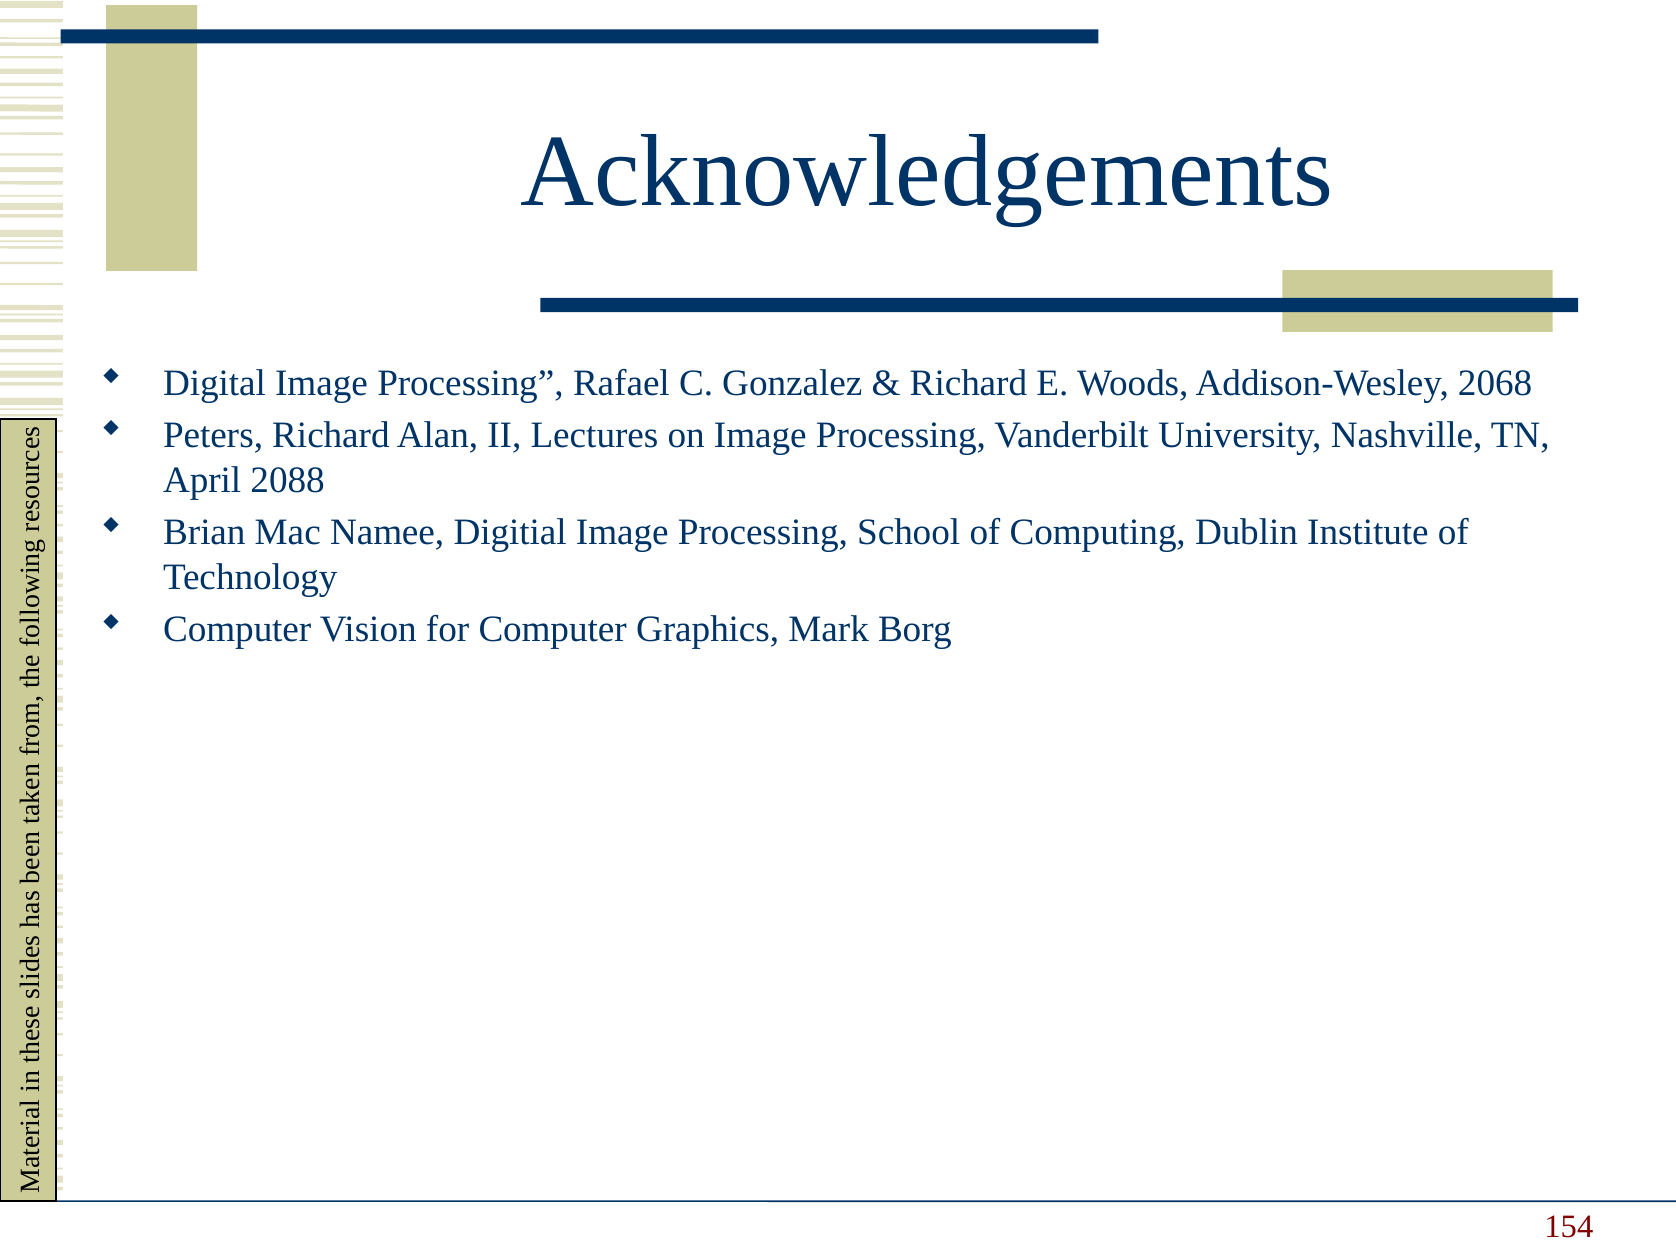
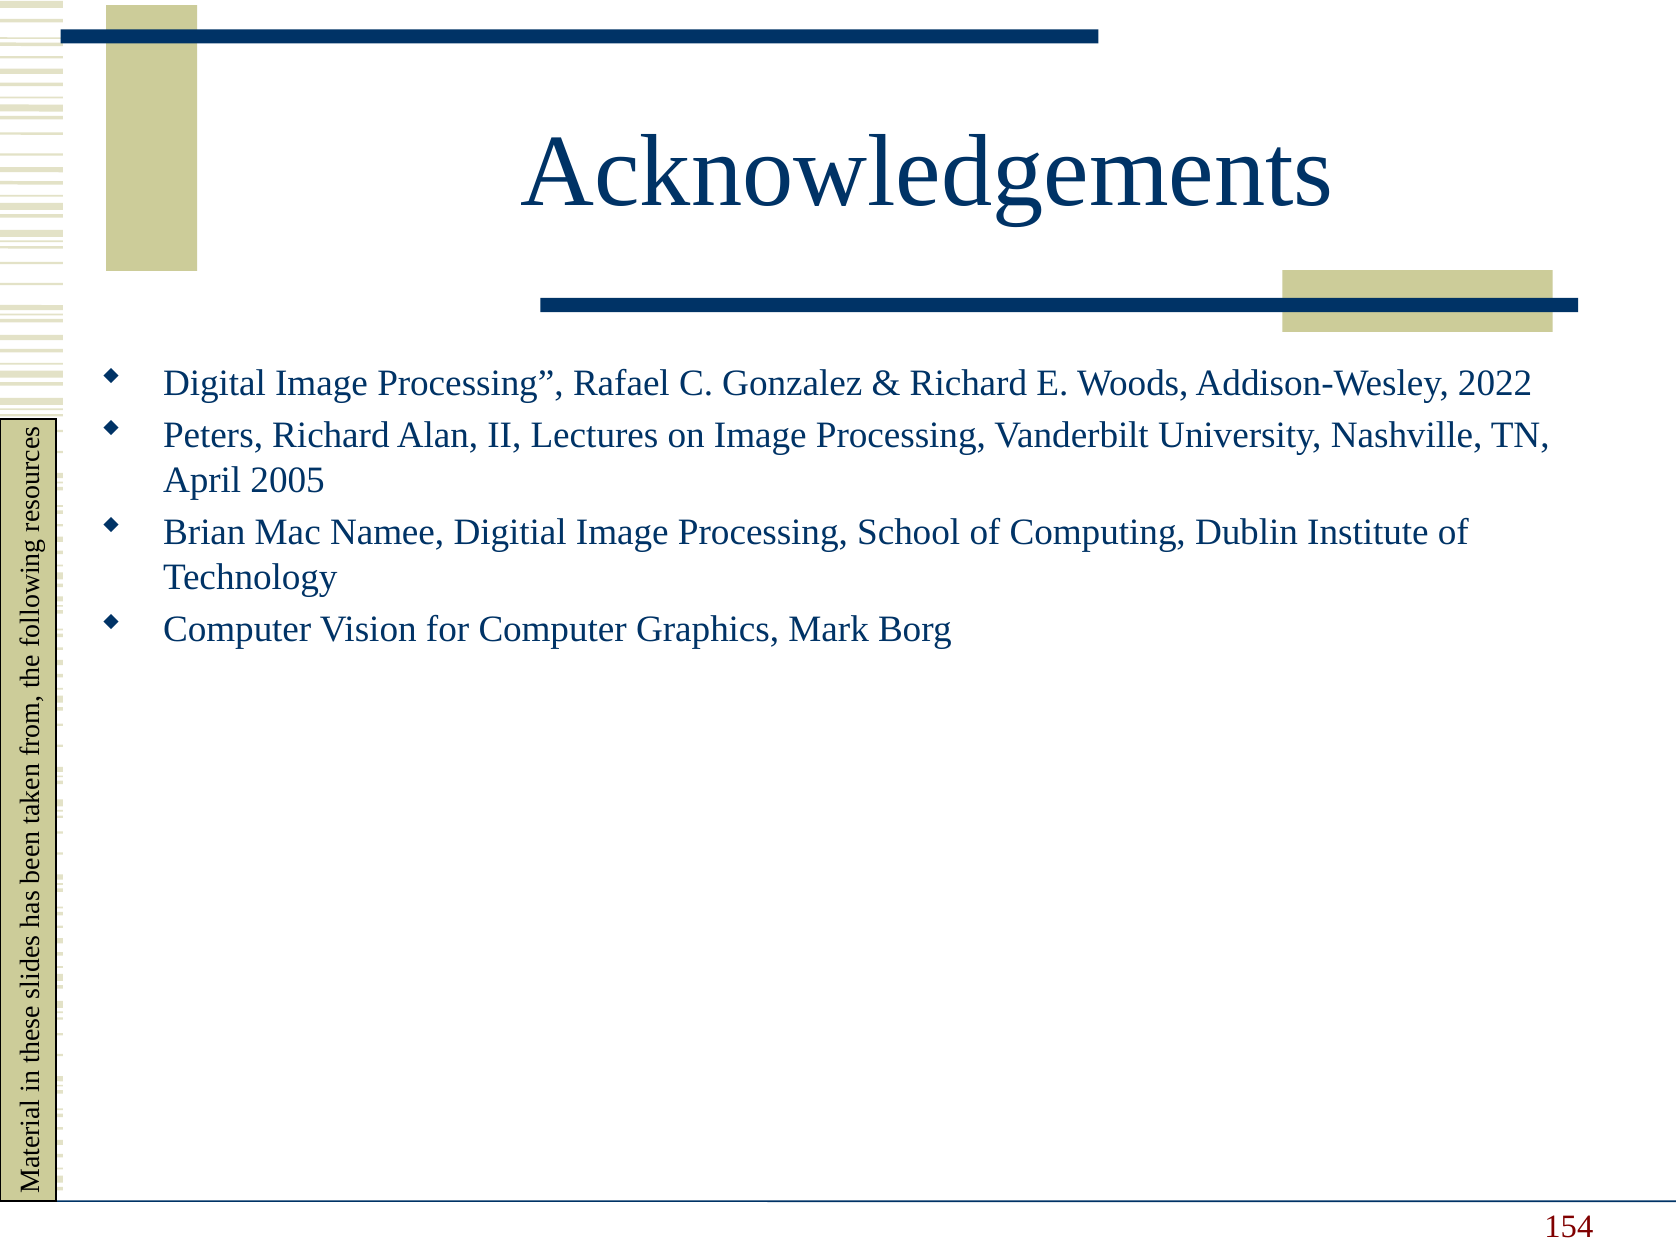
2068: 2068 -> 2022 (1495, 383)
2088: 2088 -> 2005 (288, 480)
